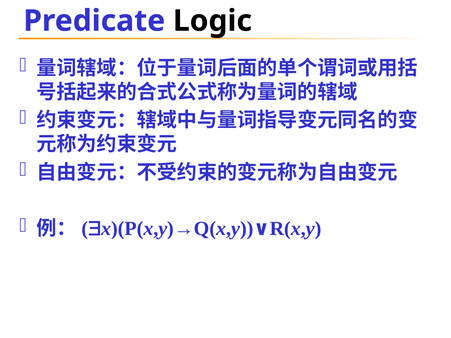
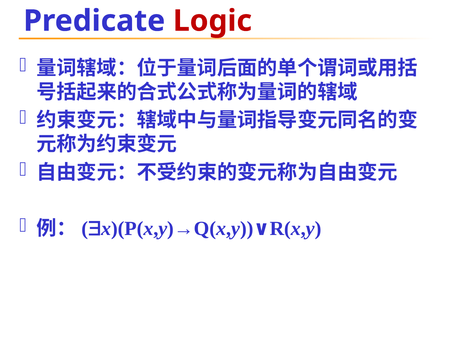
Logic colour: black -> red (212, 21)
